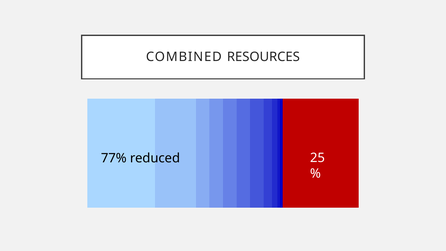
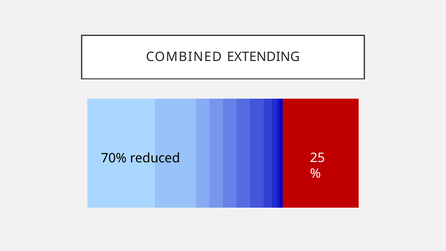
RESOURCES: RESOURCES -> EXTENDING (263, 57)
77%: 77% -> 70% (114, 158)
